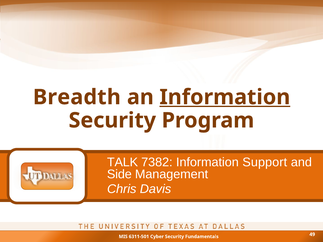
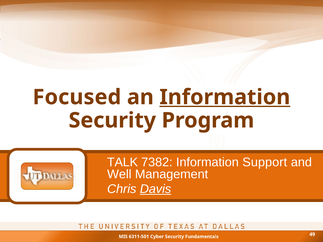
Breadth: Breadth -> Focused (77, 97)
Side: Side -> Well (119, 175)
Davis underline: none -> present (156, 189)
